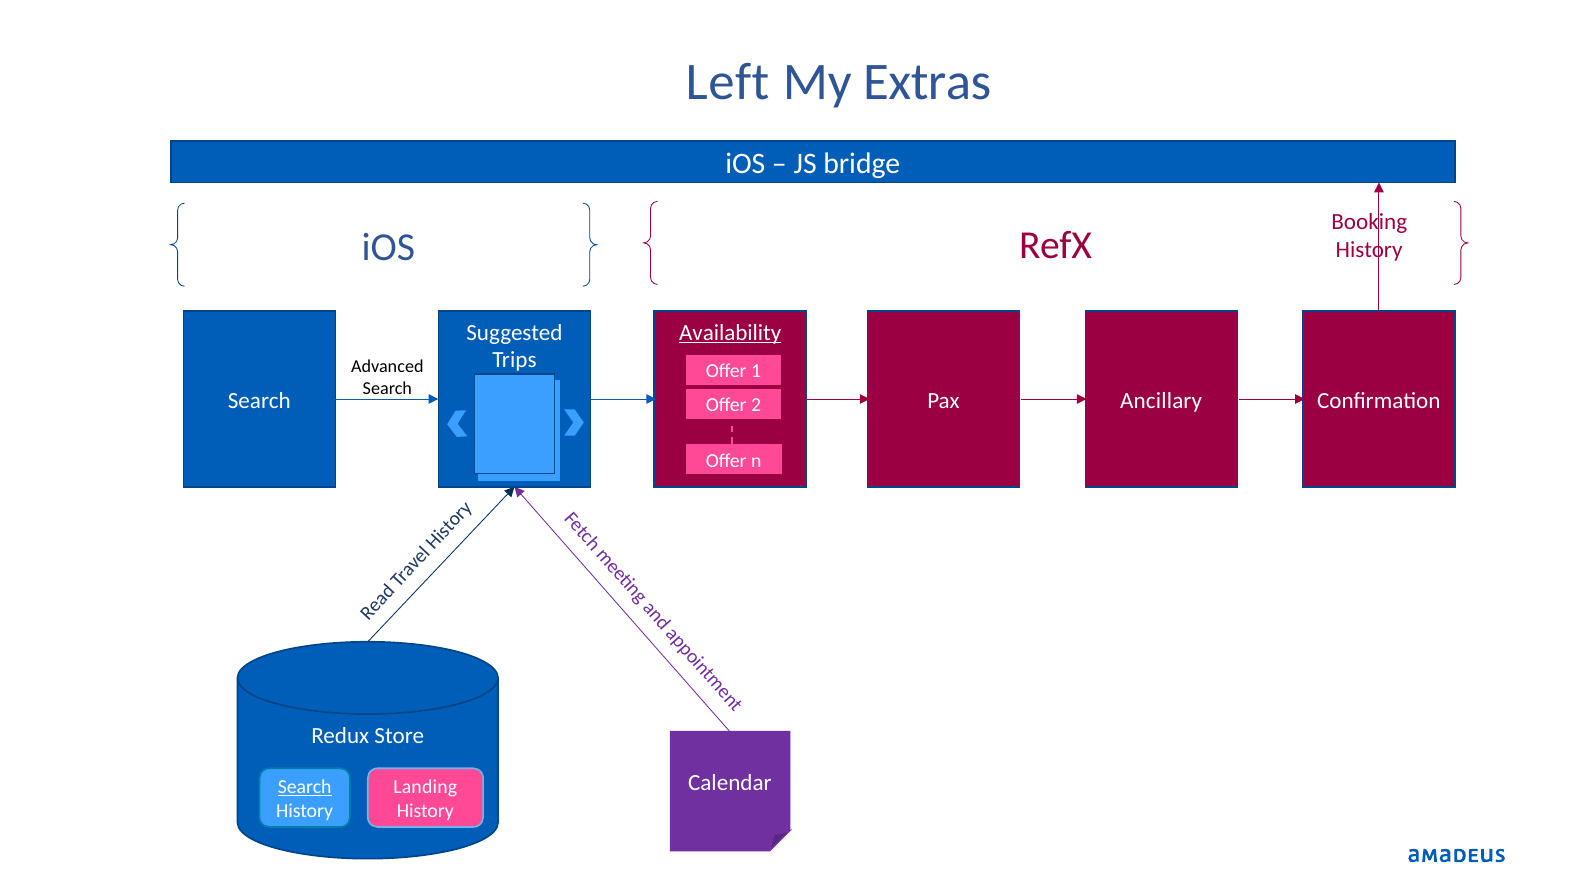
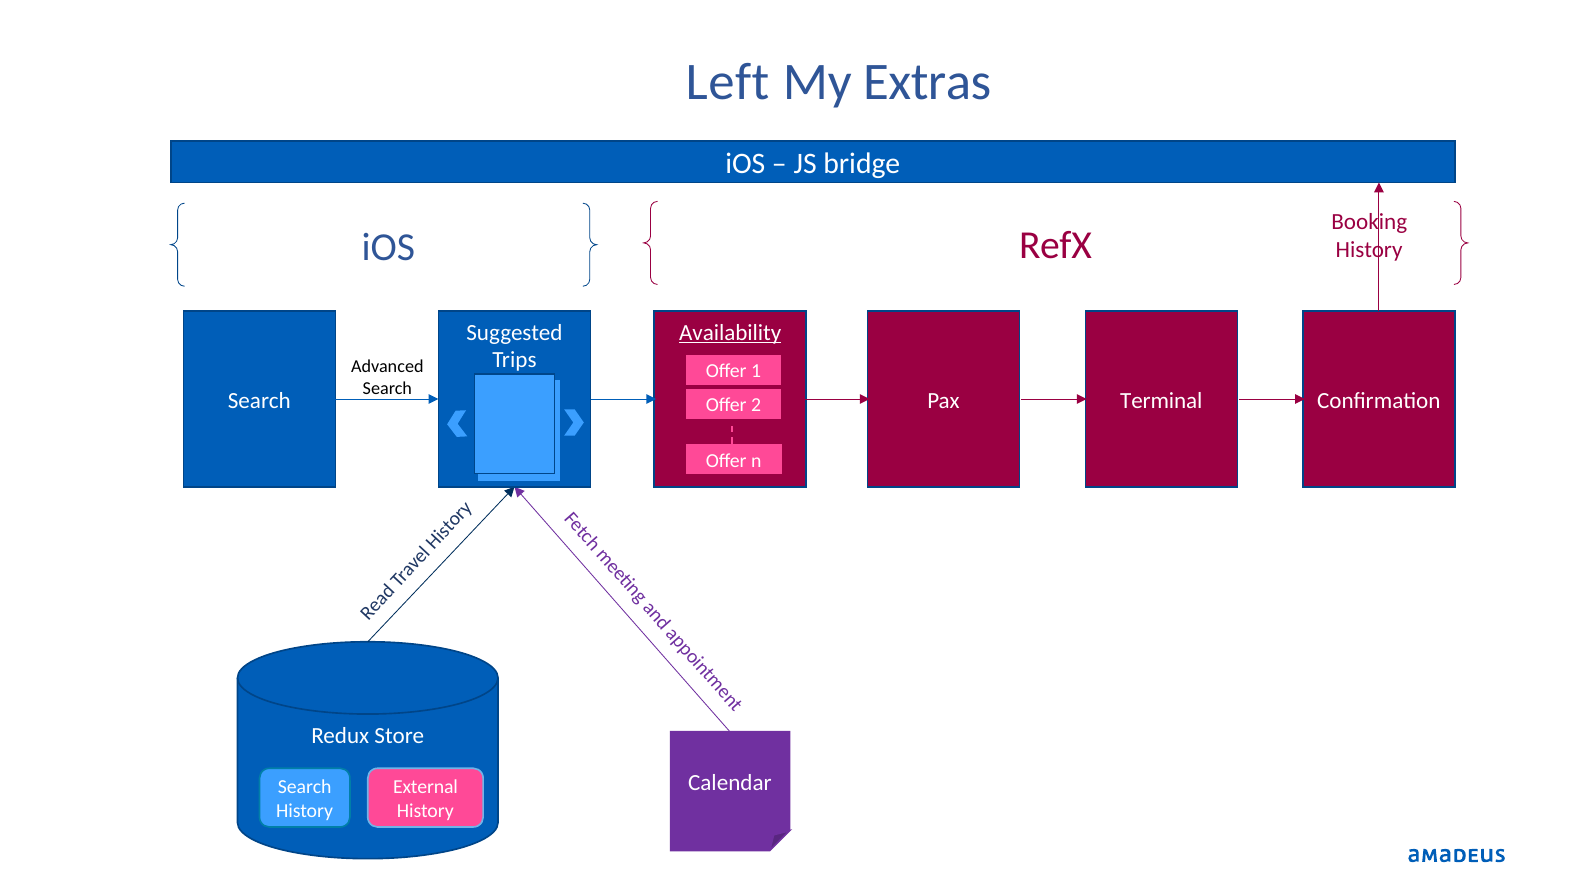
Ancillary: Ancillary -> Terminal (1161, 401)
Search underline: present -> none (305, 788)
Landing: Landing -> External (425, 788)
